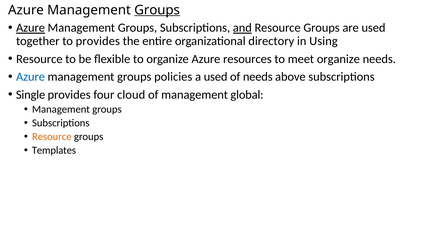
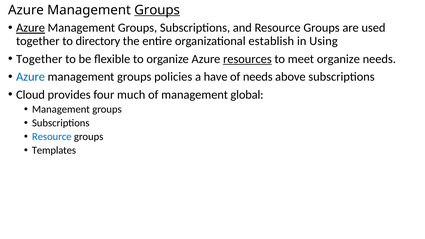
and underline: present -> none (242, 28)
to provides: provides -> directory (98, 41)
directory: directory -> establish (271, 41)
Resource: Resource -> Together (39, 59)
resources underline: none -> present (247, 59)
a used: used -> have (216, 77)
Single: Single -> Cloud (31, 95)
cloud: cloud -> much (131, 95)
Resource colour: orange -> blue (52, 137)
